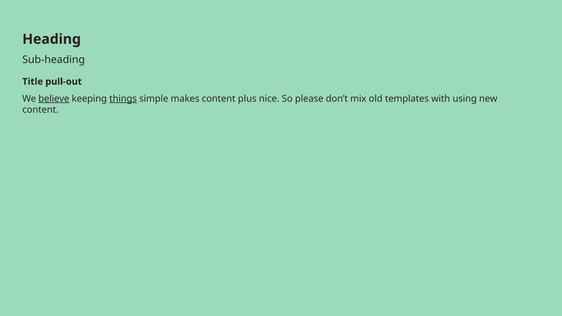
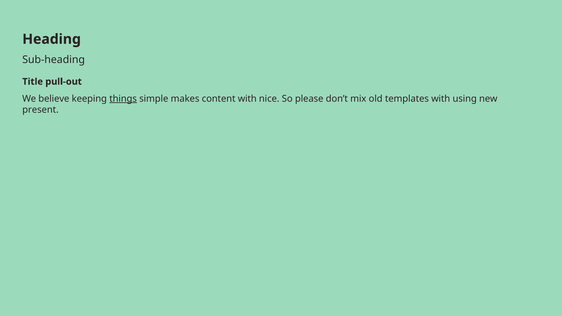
believe underline: present -> none (54, 99)
content plus: plus -> with (247, 99)
content: content -> present (40, 110)
